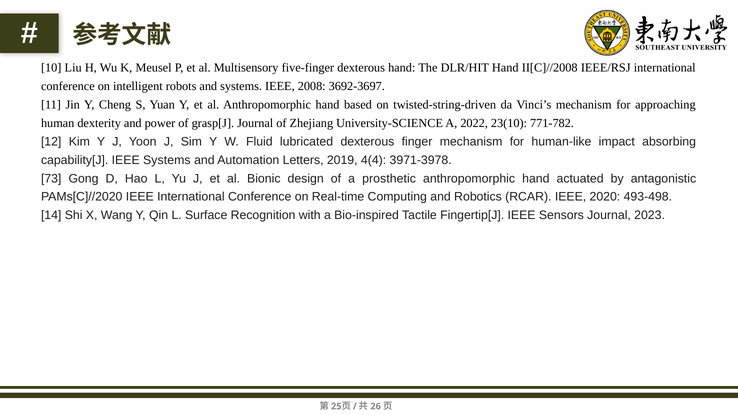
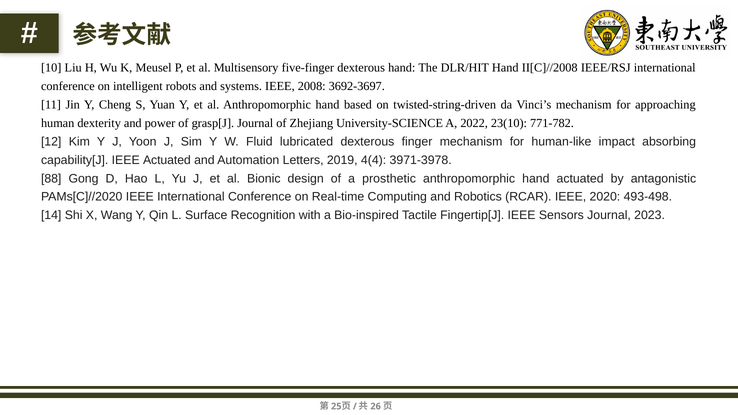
IEEE Systems: Systems -> Actuated (167, 160)
73: 73 -> 88 (51, 179)
